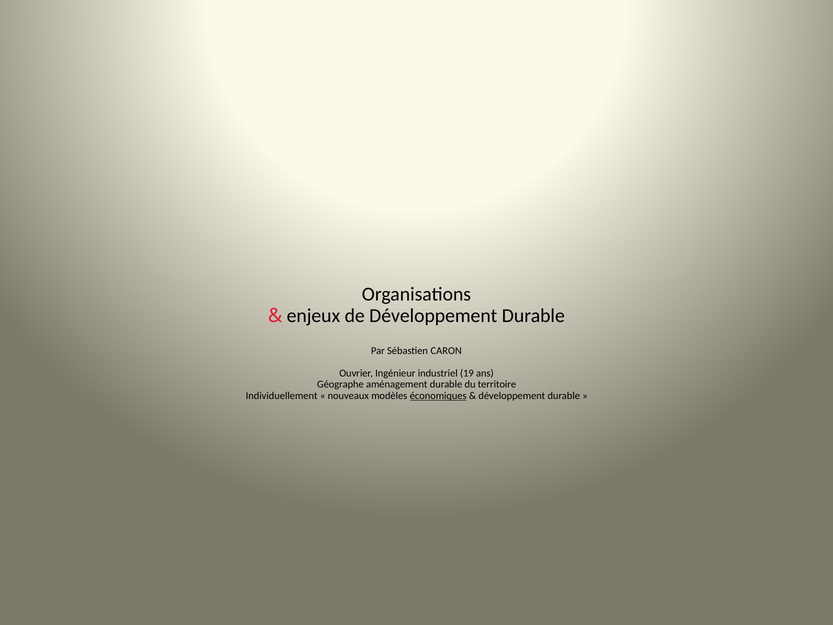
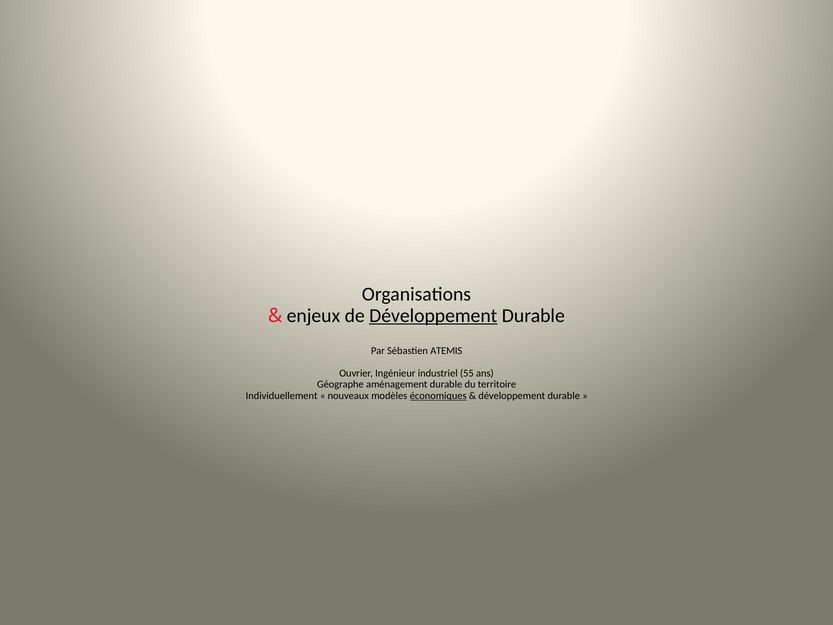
Développement underline: none -> present (433, 315)
CARON: CARON -> ATEMIS (446, 350)
19: 19 -> 55 (467, 373)
